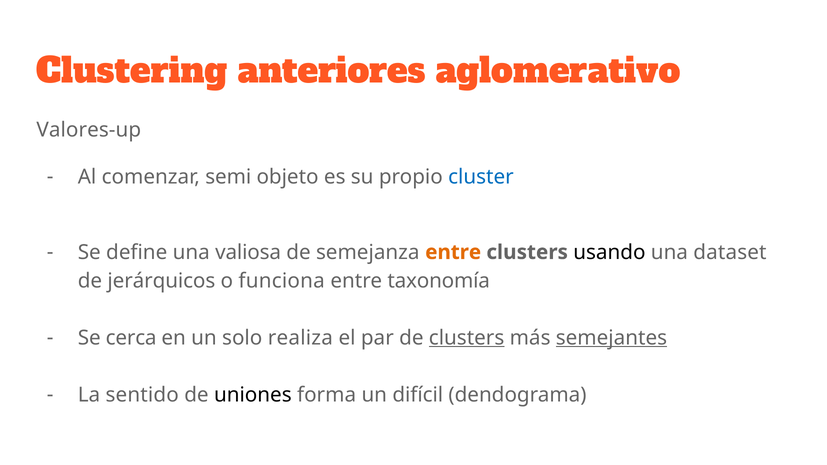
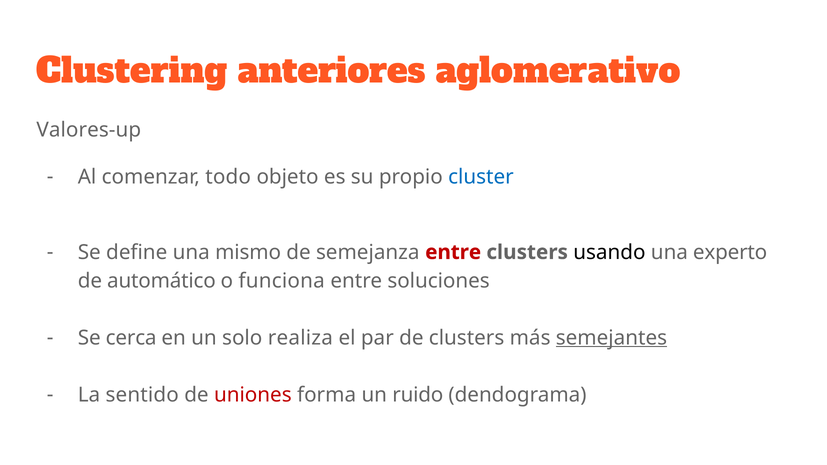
semi: semi -> todo (228, 177)
valiosa: valiosa -> mismo (248, 252)
entre colour: orange -> red (453, 252)
dataset: dataset -> experto (730, 252)
jerárquicos: jerárquicos -> automático (161, 281)
taxonomía: taxonomía -> soluciones (439, 281)
clusters underline: present -> none (467, 338)
uniones colour: black -> red (253, 395)
difícil: difícil -> ruido (418, 395)
